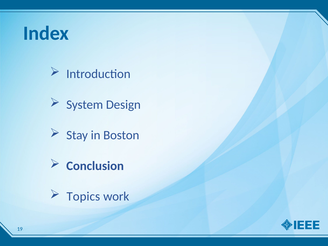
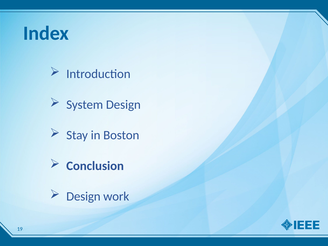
Topics: Topics -> Design (83, 197)
